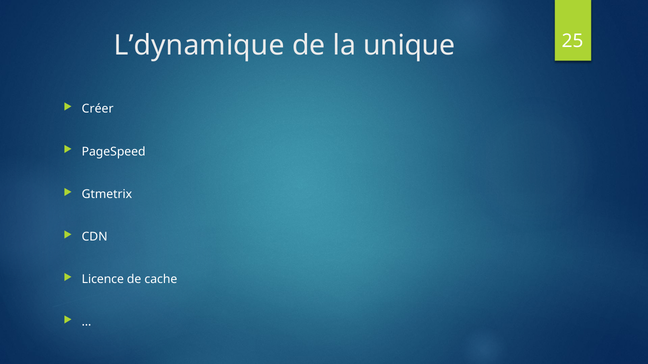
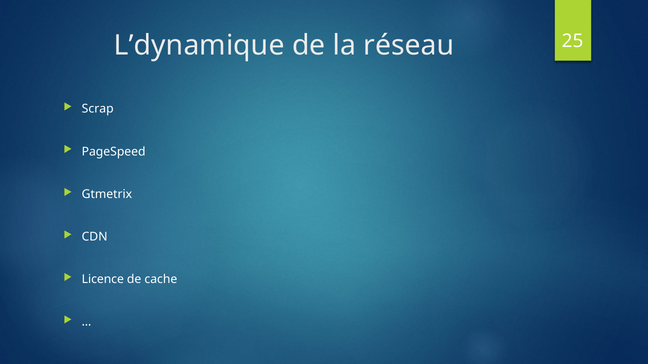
unique: unique -> réseau (409, 45)
Créer: Créer -> Scrap (98, 109)
